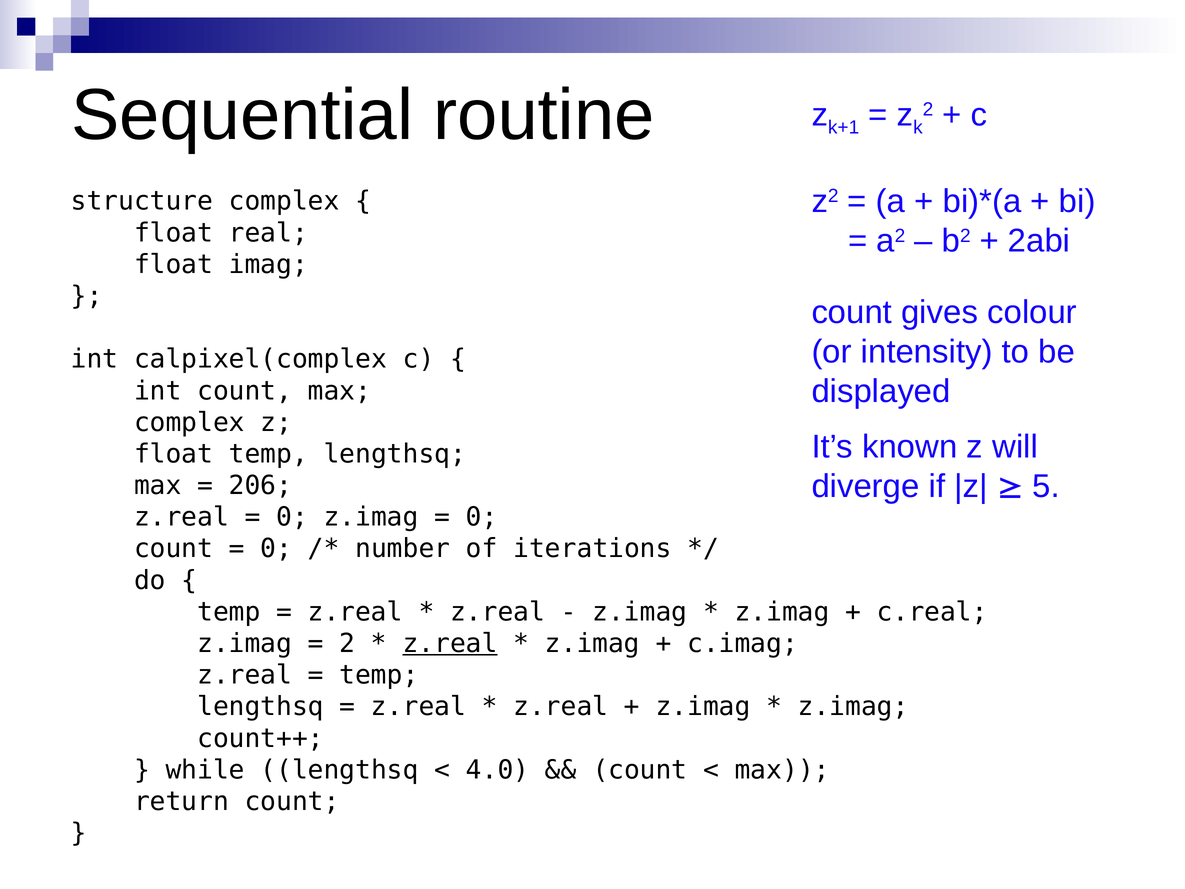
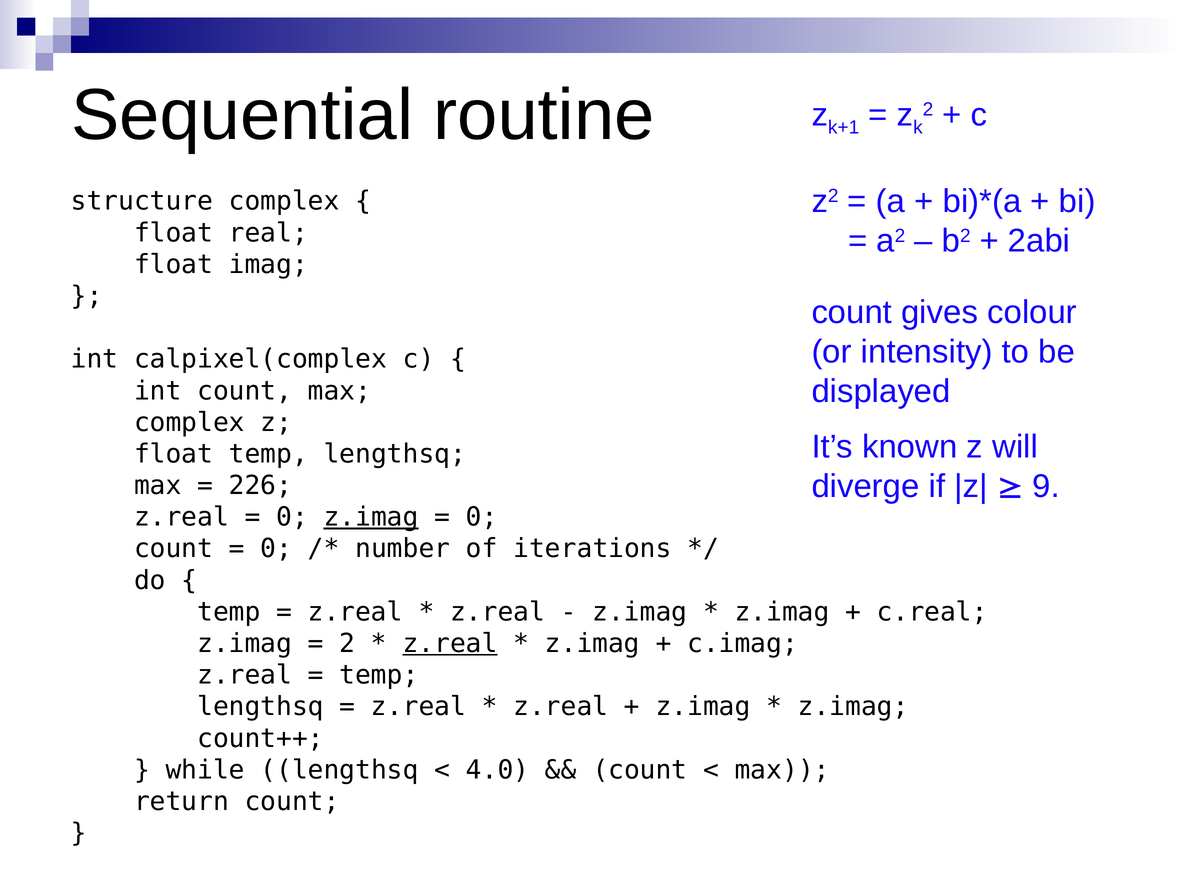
5: 5 -> 9 (1046, 486)
206: 206 -> 226 (260, 485)
z.imag underline: none -> present (371, 517)
